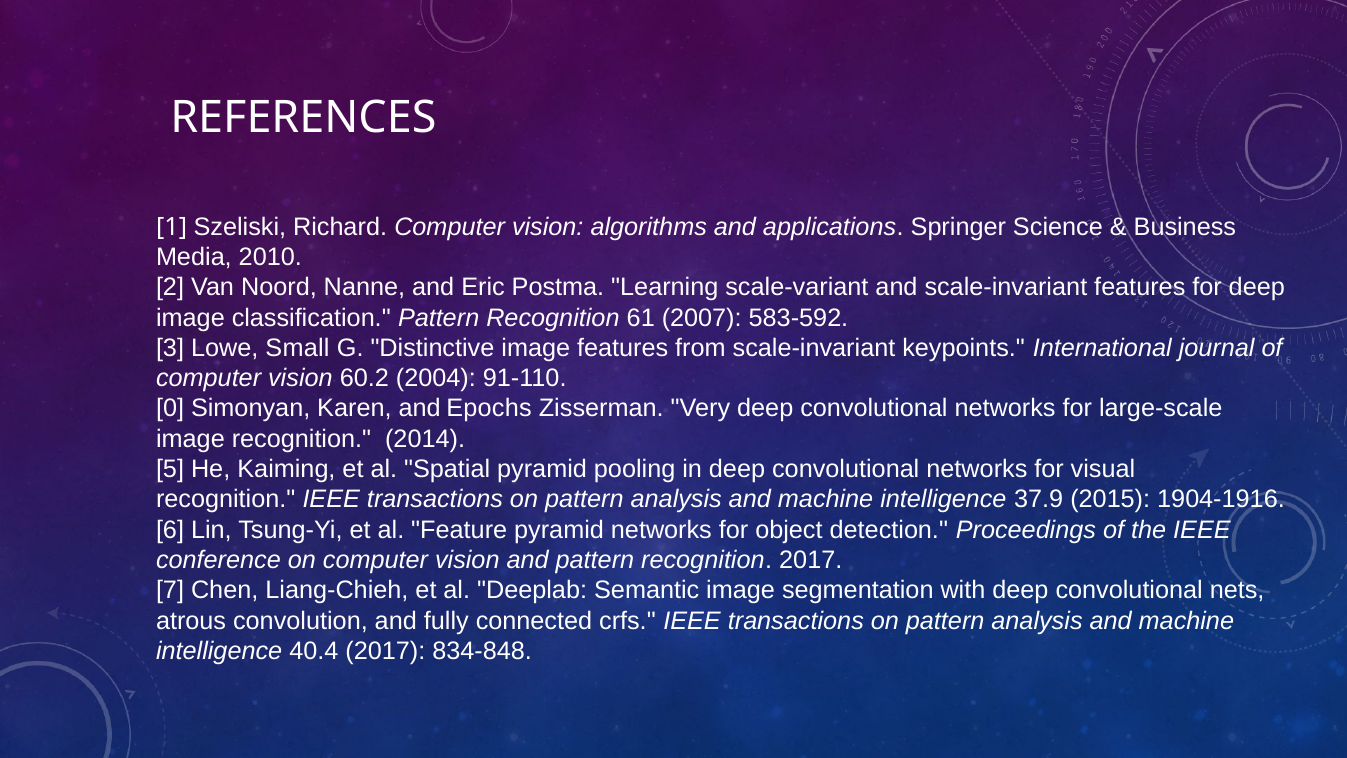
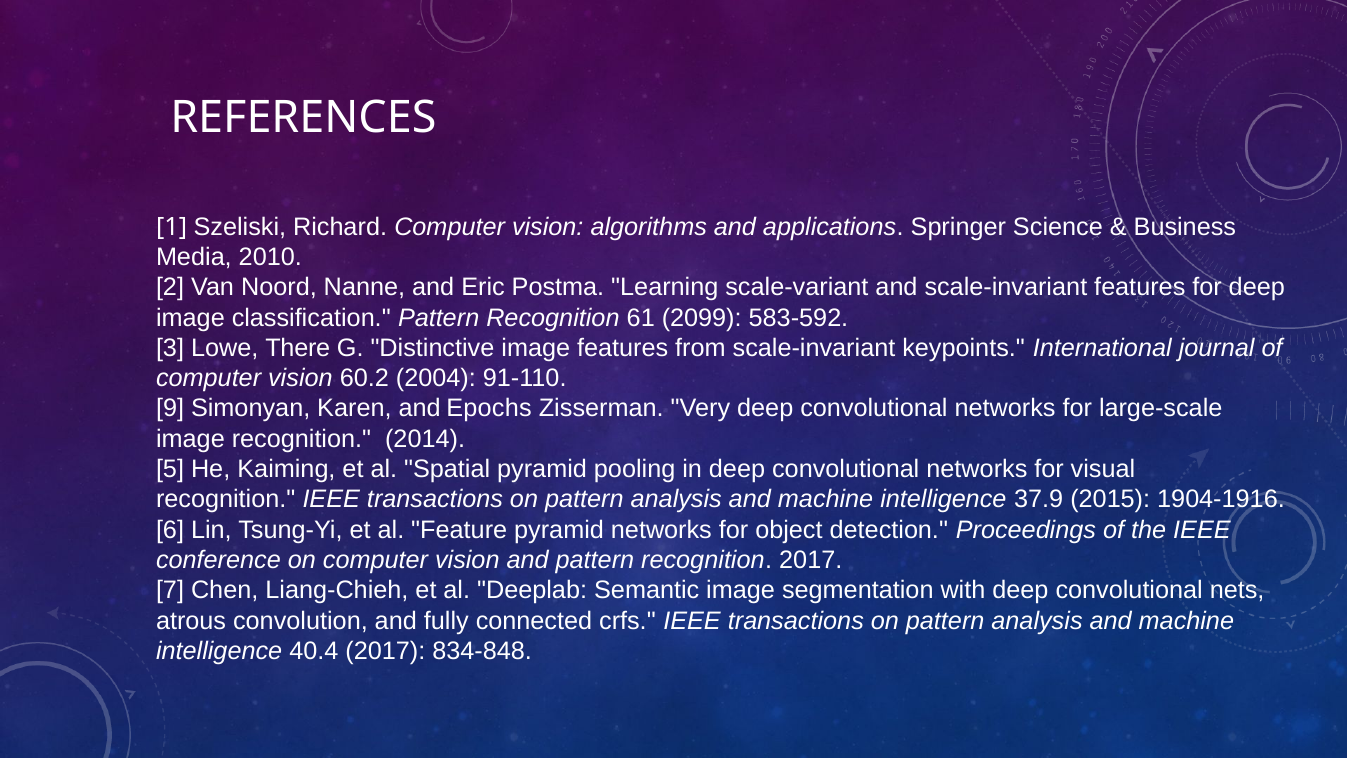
2007: 2007 -> 2099 (702, 318)
Small: Small -> There (298, 348)
0: 0 -> 9 (170, 408)
